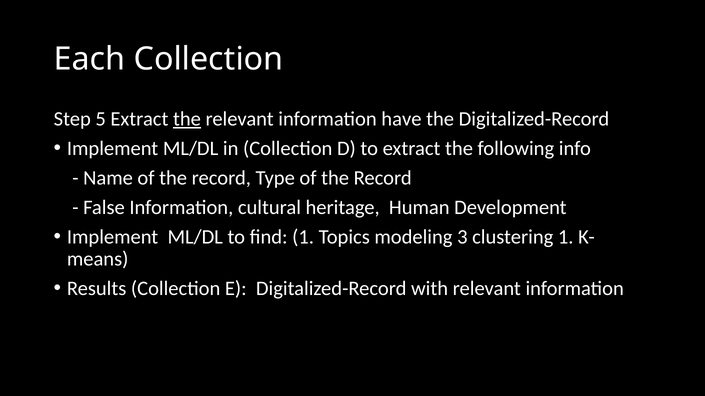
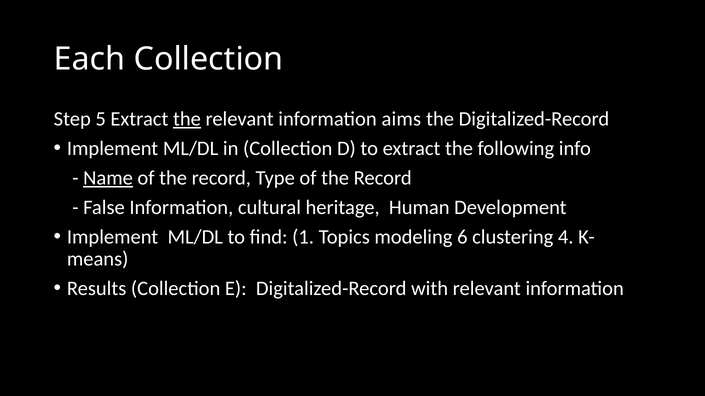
have: have -> aims (401, 119)
Name underline: none -> present (108, 178)
3: 3 -> 6 (462, 237)
clustering 1: 1 -> 4 (566, 237)
